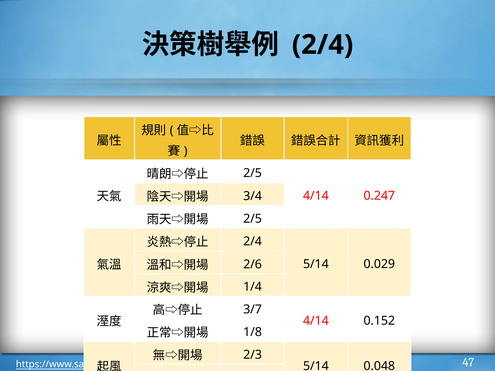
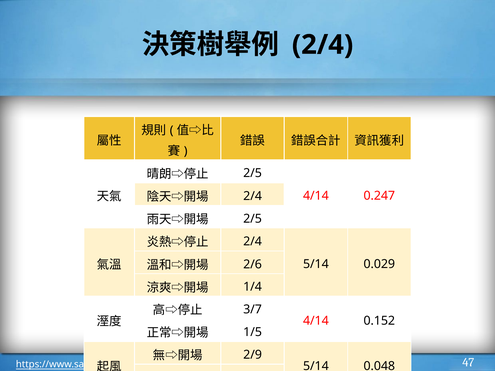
3/4: 3/4 -> 2/4 (253, 196)
1/8: 1/8 -> 1/5 (253, 332)
2/3: 2/3 -> 2/9 (253, 355)
